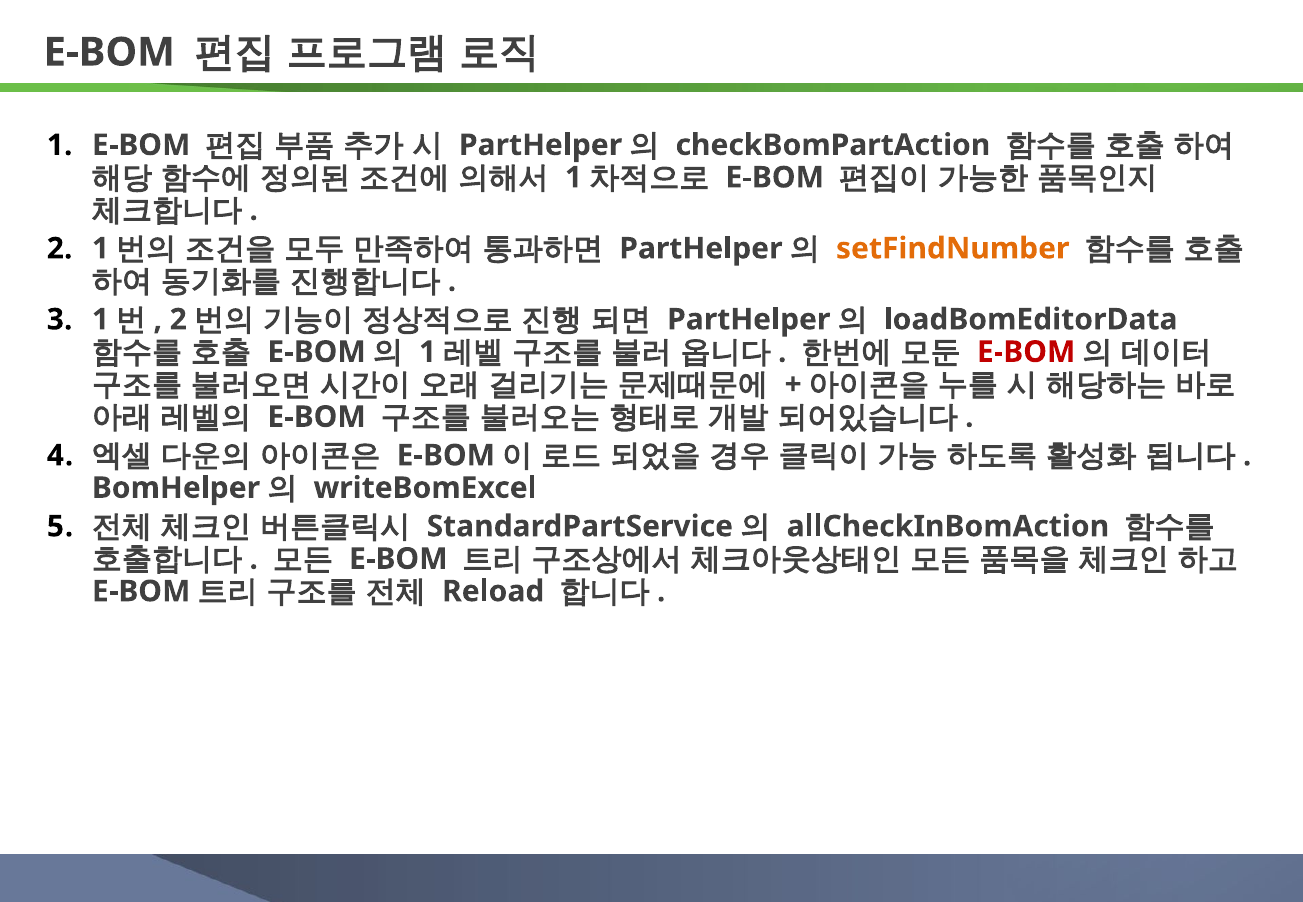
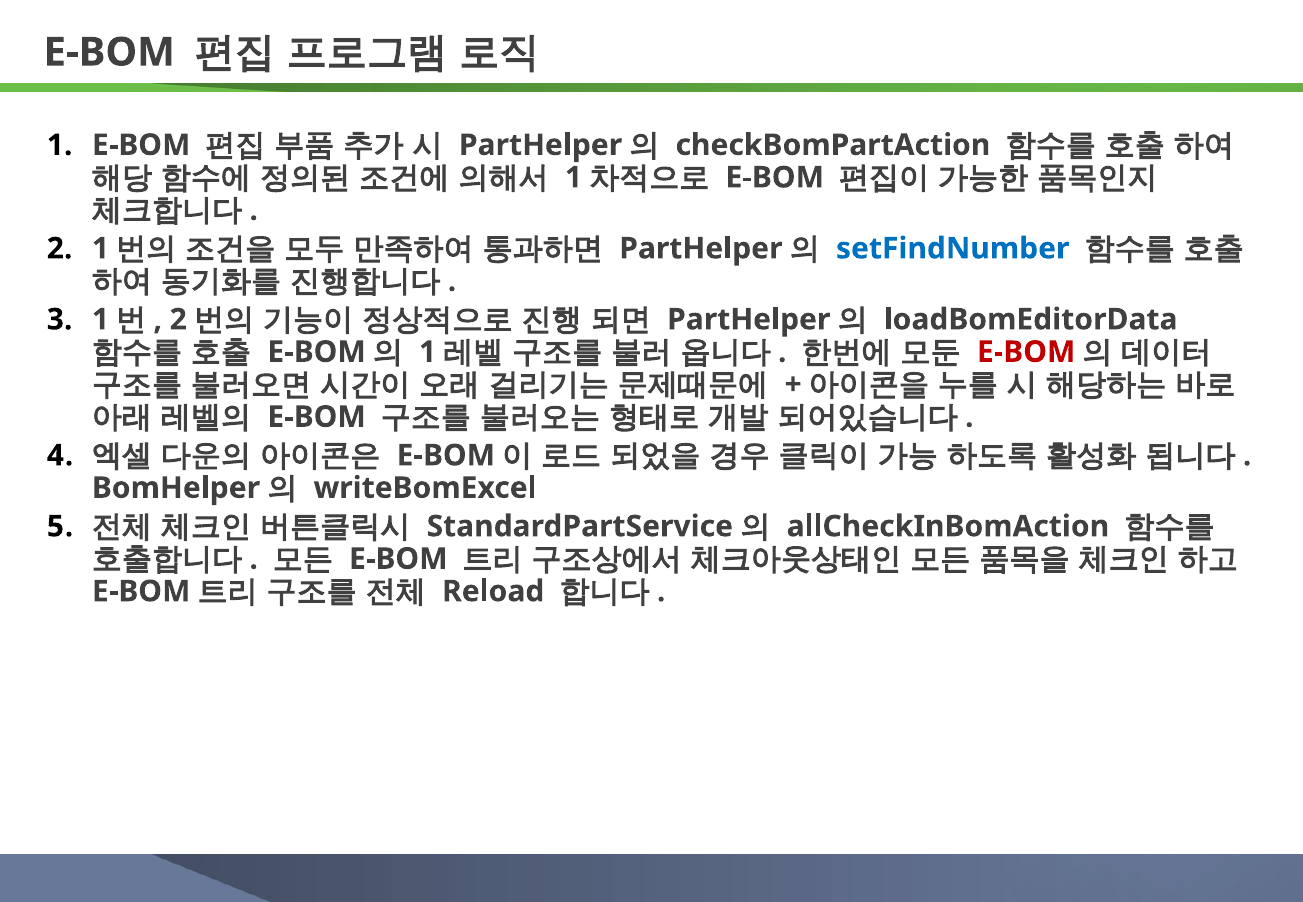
setFindNumber colour: orange -> blue (953, 249)
